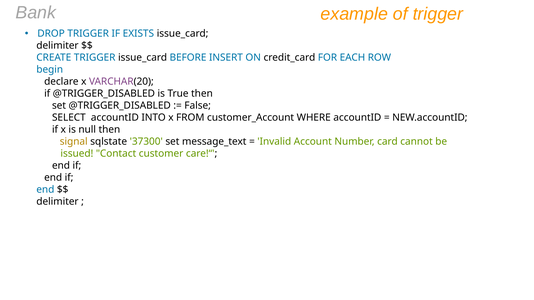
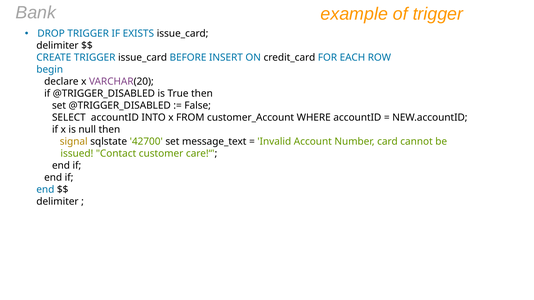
37300: 37300 -> 42700 (146, 142)
